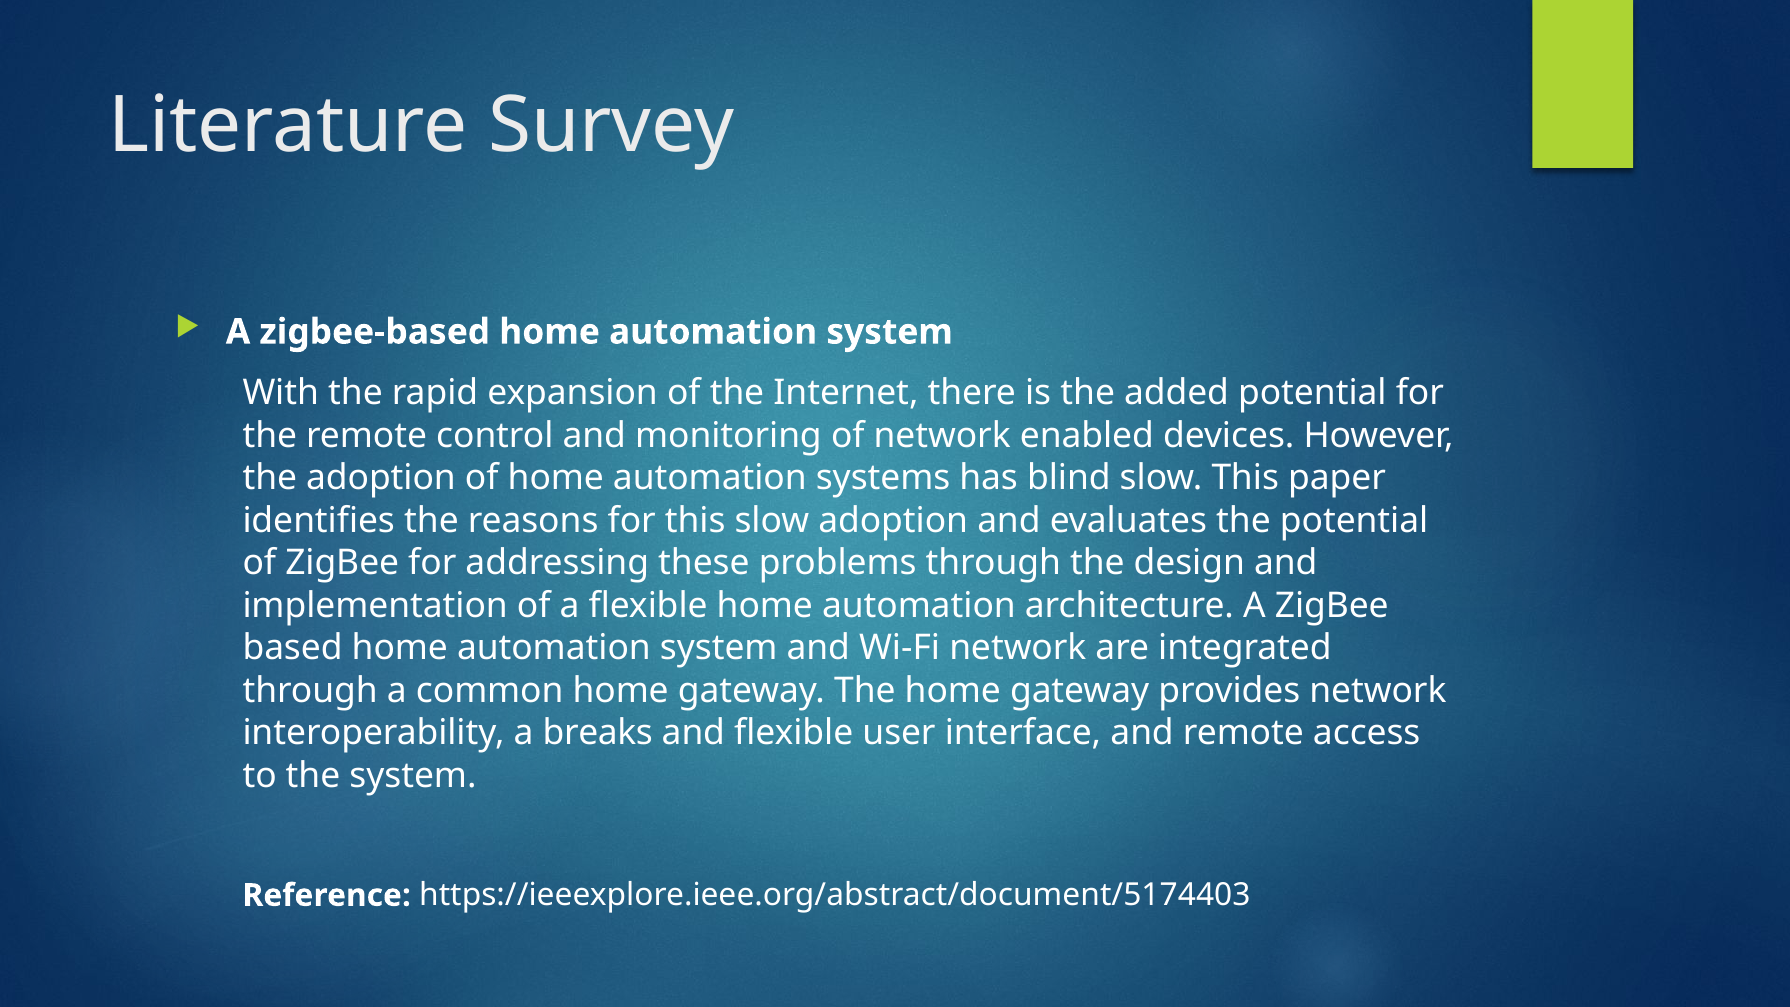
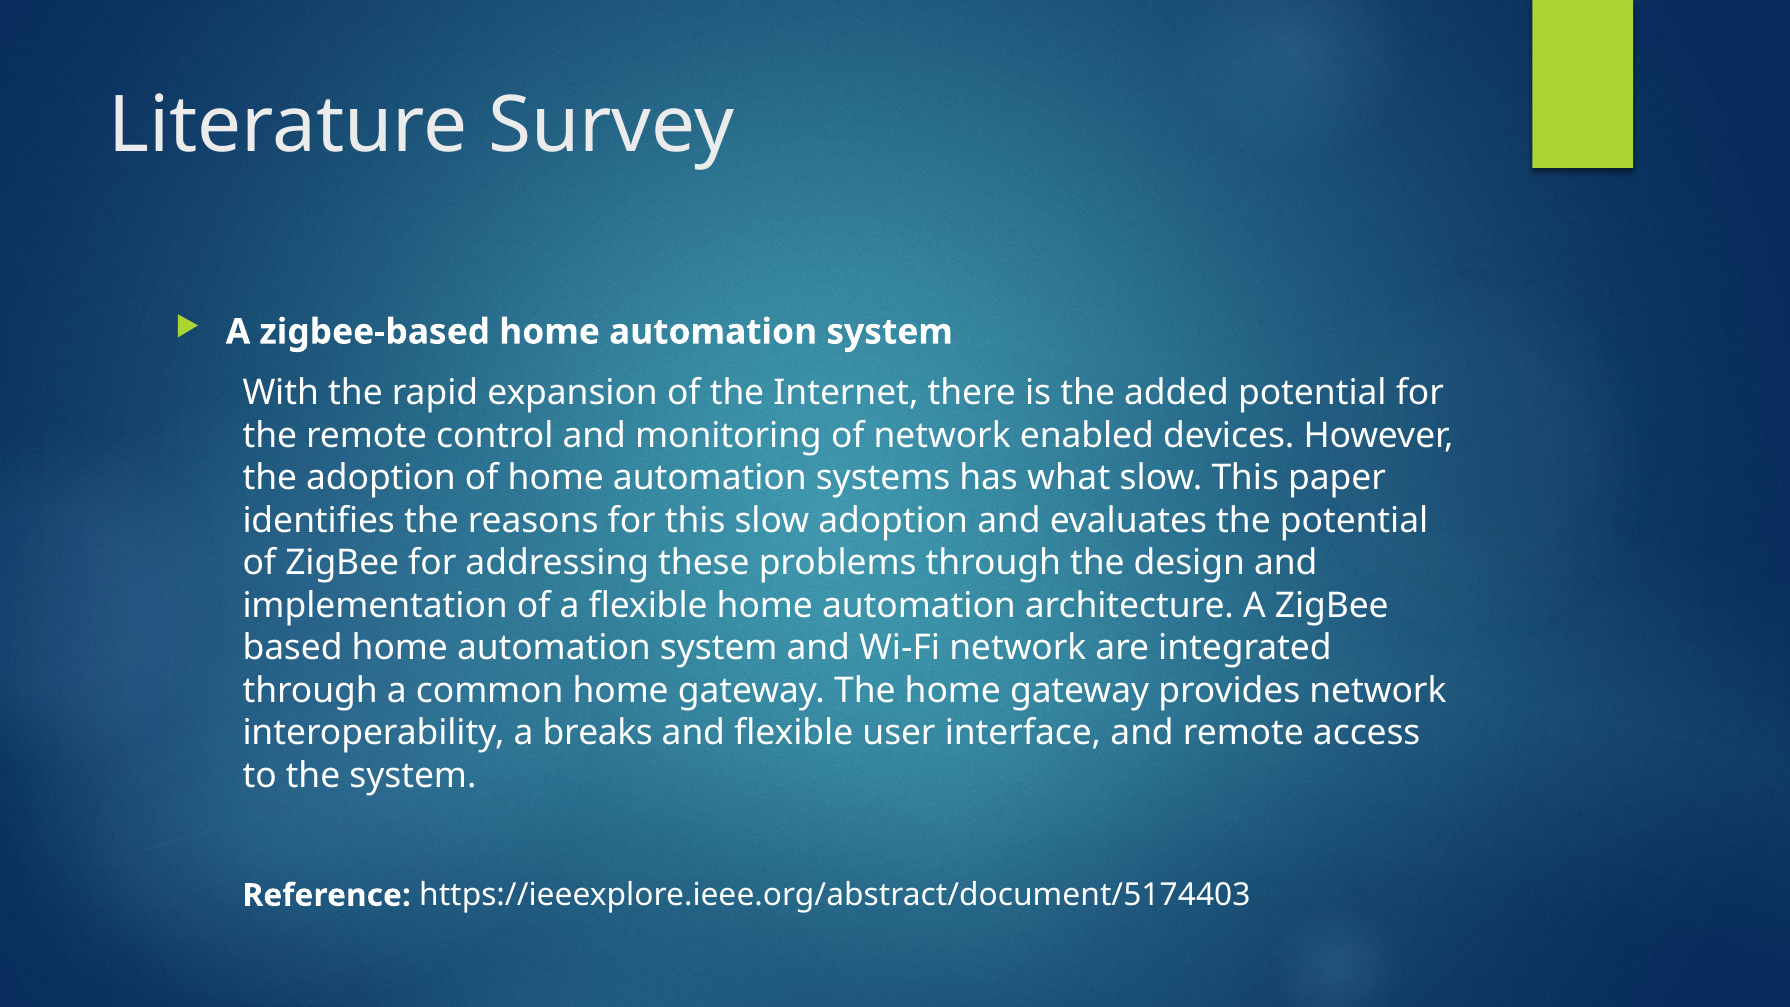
blind: blind -> what (1069, 478)
